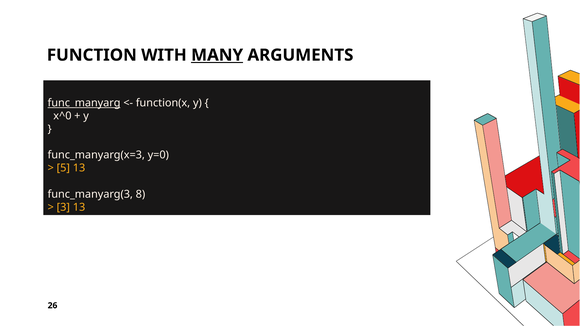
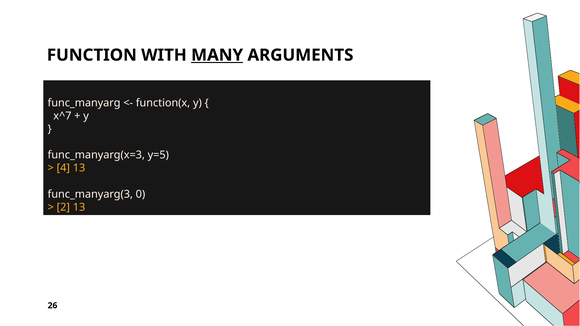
func_manyarg underline: present -> none (84, 103)
x^0: x^0 -> x^7 (62, 116)
y=0: y=0 -> y=5 (158, 155)
5: 5 -> 4 (63, 168)
8: 8 -> 0 (140, 194)
3: 3 -> 2 (63, 207)
